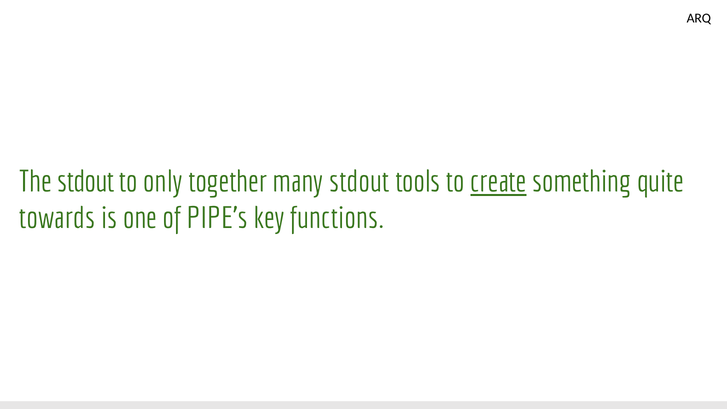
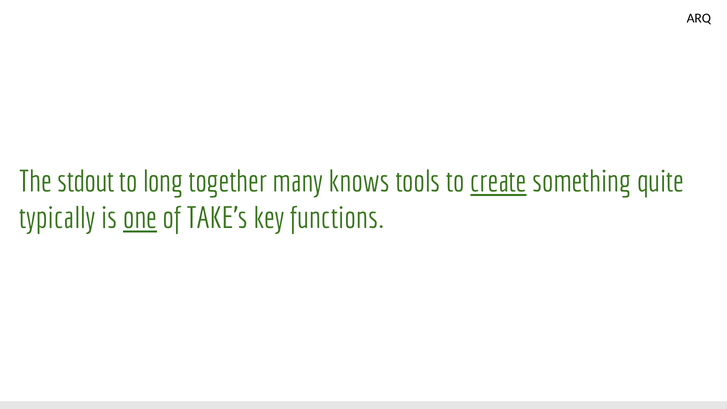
only: only -> long (163, 182)
many stdout: stdout -> knows (359, 182)
towards: towards -> typically (57, 218)
one underline: none -> present (140, 218)
PIPE's: PIPE's -> TAKE's (217, 218)
